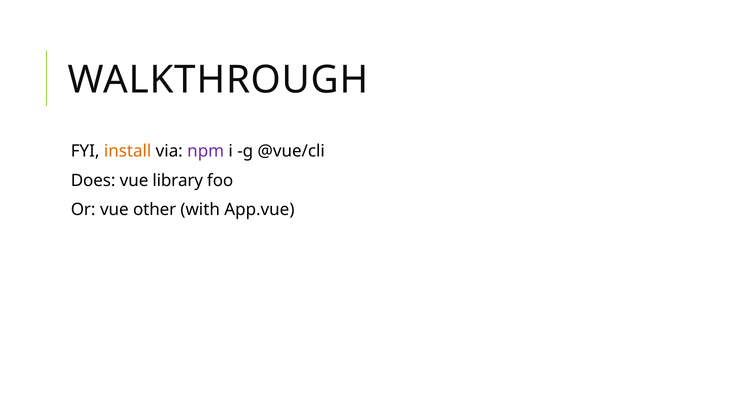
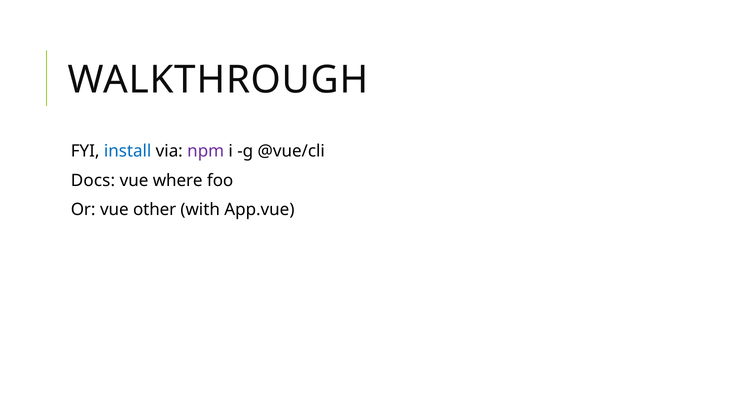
install colour: orange -> blue (128, 151)
Does: Does -> Docs (93, 180)
library: library -> where (178, 180)
